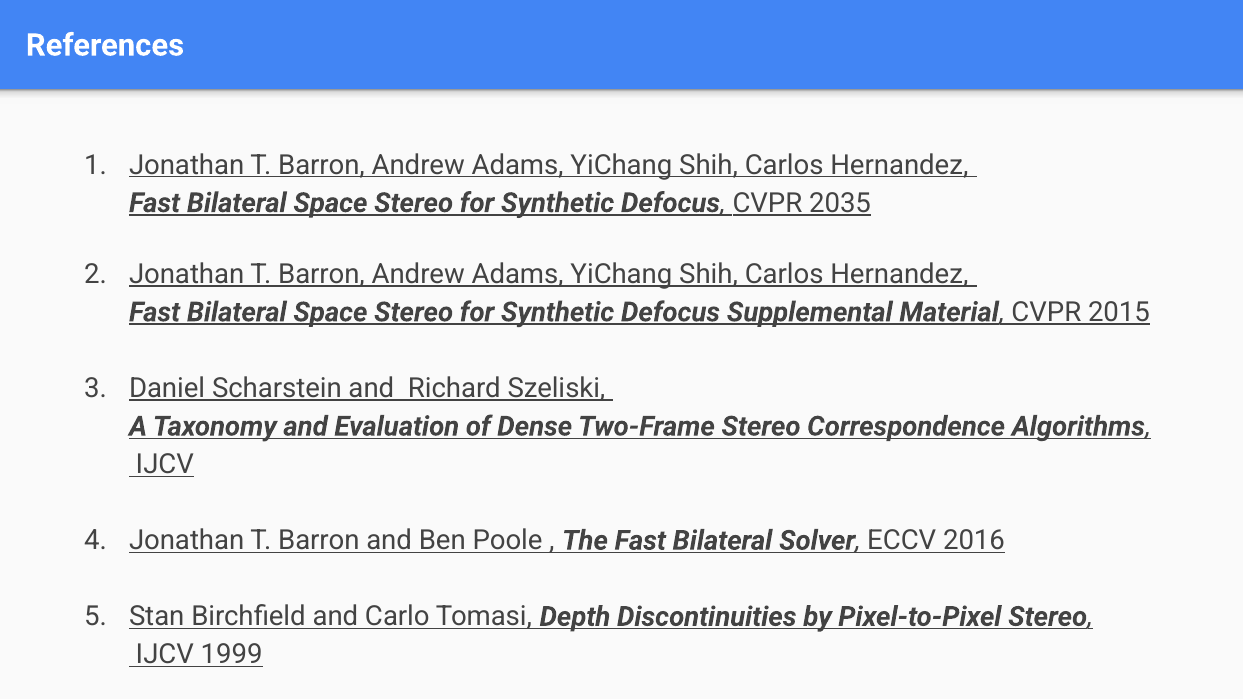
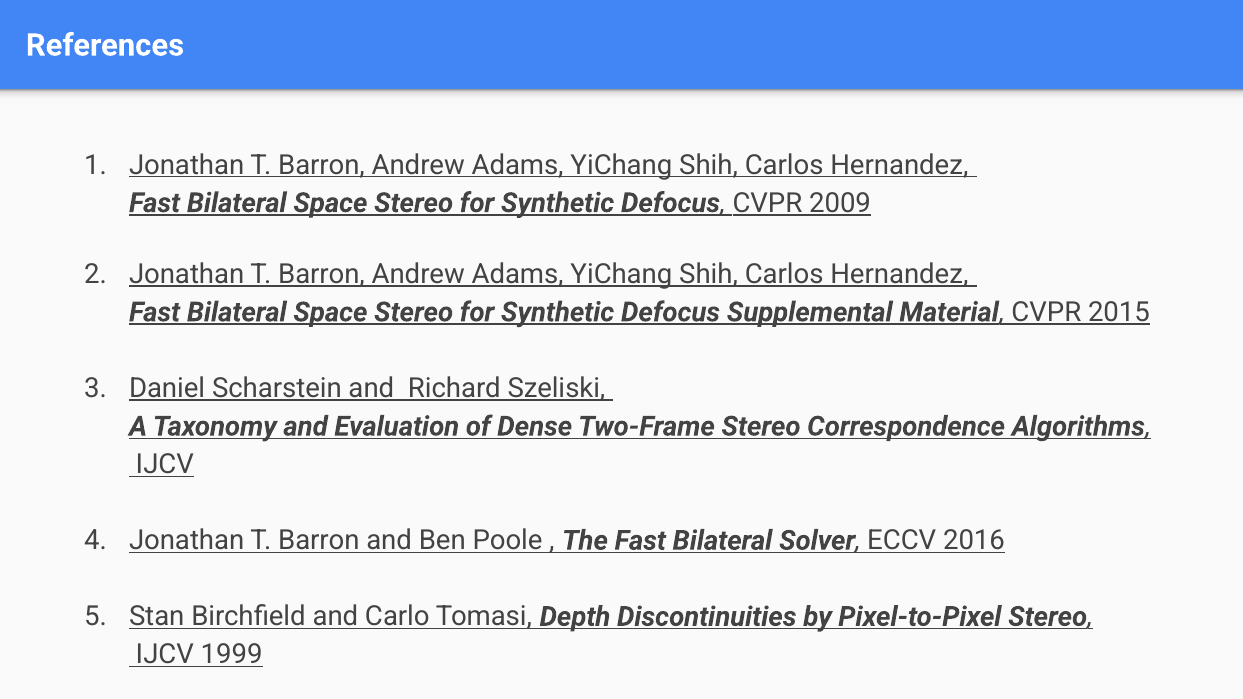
2035: 2035 -> 2009 (840, 203)
